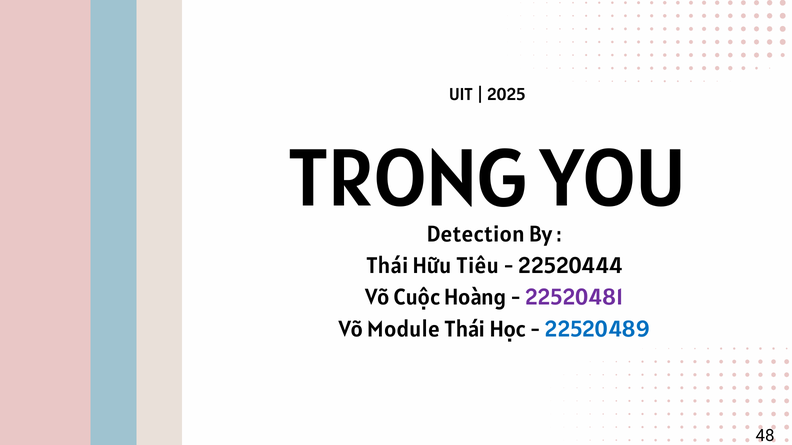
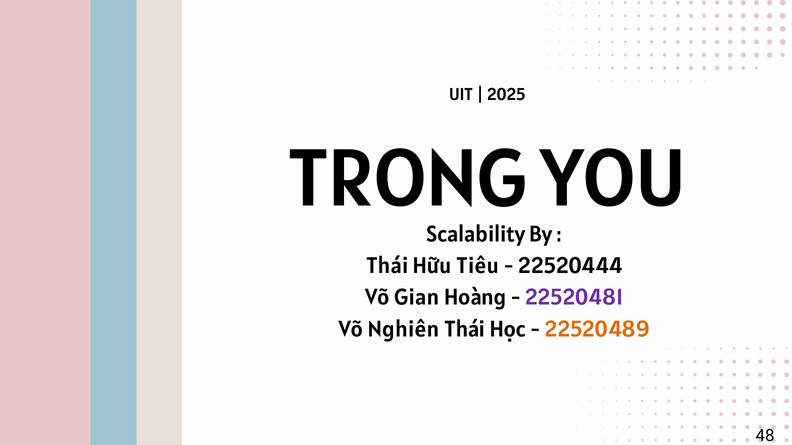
Detection: Detection -> Scalability (476, 234)
Cuộc: Cuộc -> Gian (417, 298)
Module: Module -> Nghiên (404, 329)
22520489 colour: blue -> orange (597, 329)
